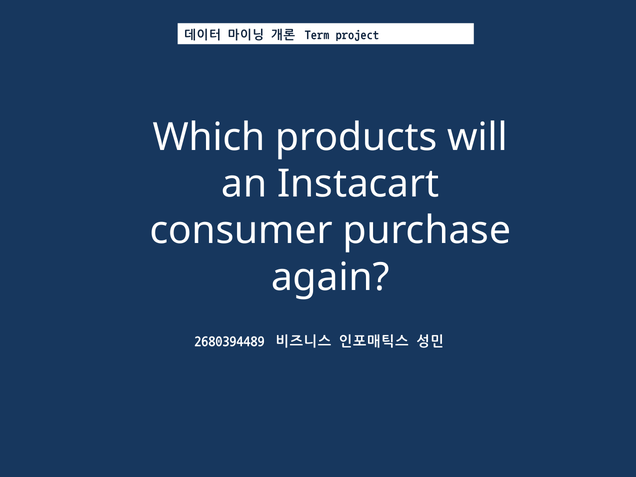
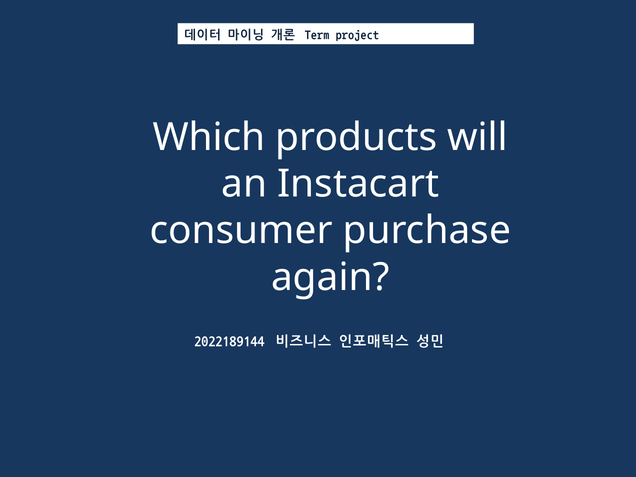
2680394489: 2680394489 -> 2022189144 (230, 341)
